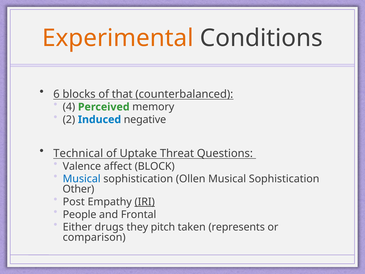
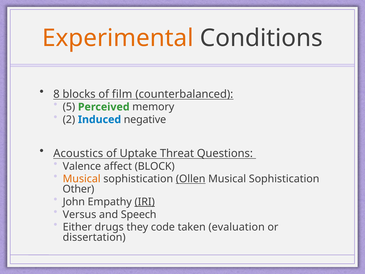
6: 6 -> 8 (56, 94)
that: that -> film (122, 94)
4: 4 -> 5 (69, 107)
Technical: Technical -> Acoustics (78, 153)
Musical colour: blue -> orange (82, 179)
Ollen underline: none -> present (191, 179)
Post: Post -> John (74, 202)
People: People -> Versus (80, 214)
Frontal: Frontal -> Speech (139, 214)
pitch: pitch -> code (163, 227)
represents: represents -> evaluation (237, 227)
comparison: comparison -> dissertation (94, 237)
